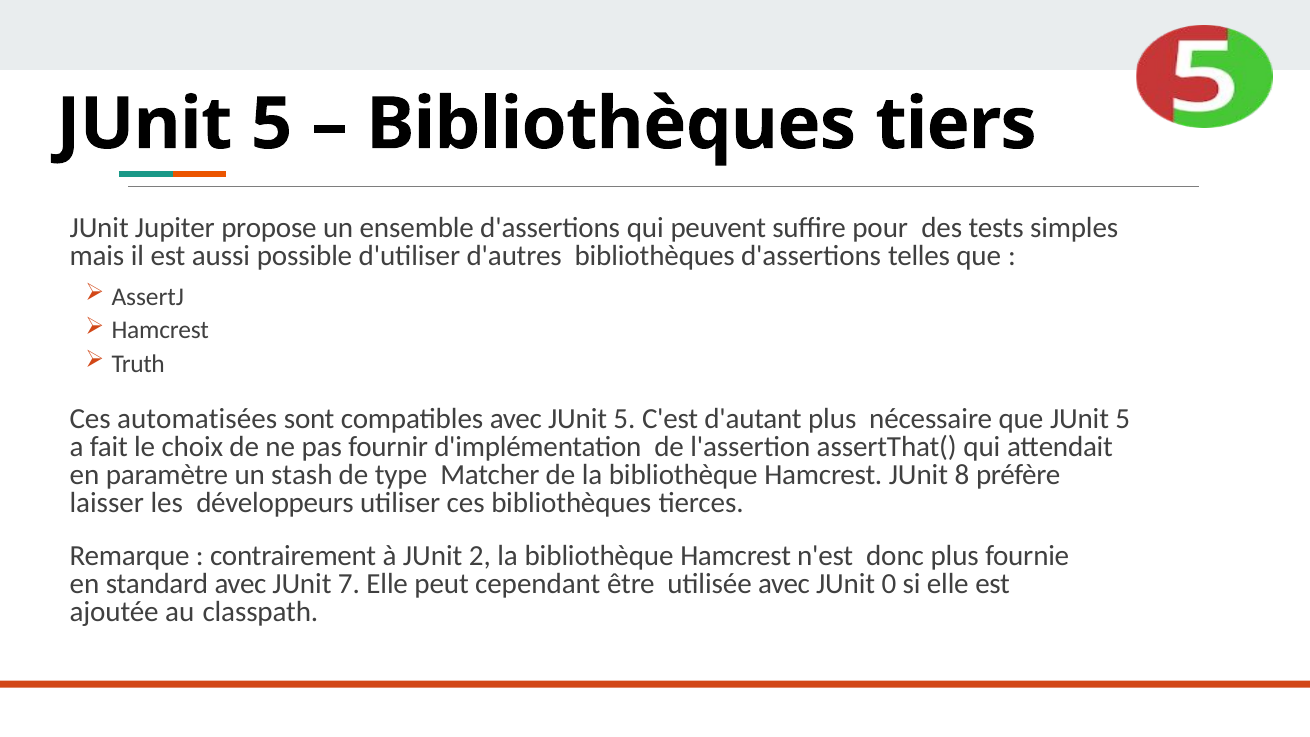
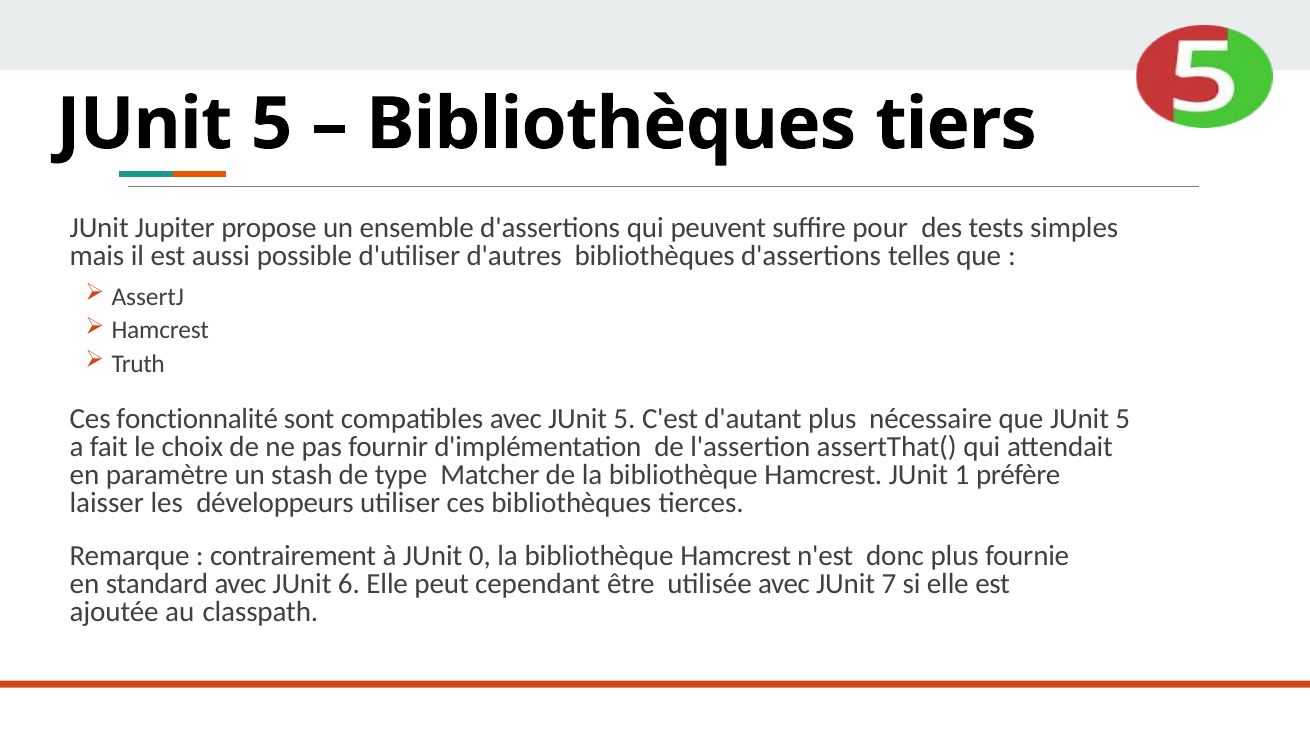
automatisées: automatisées -> fonctionnalité (197, 419)
8: 8 -> 1 (962, 475)
2: 2 -> 0 (480, 556)
7: 7 -> 6 (349, 584)
0: 0 -> 7 (889, 584)
